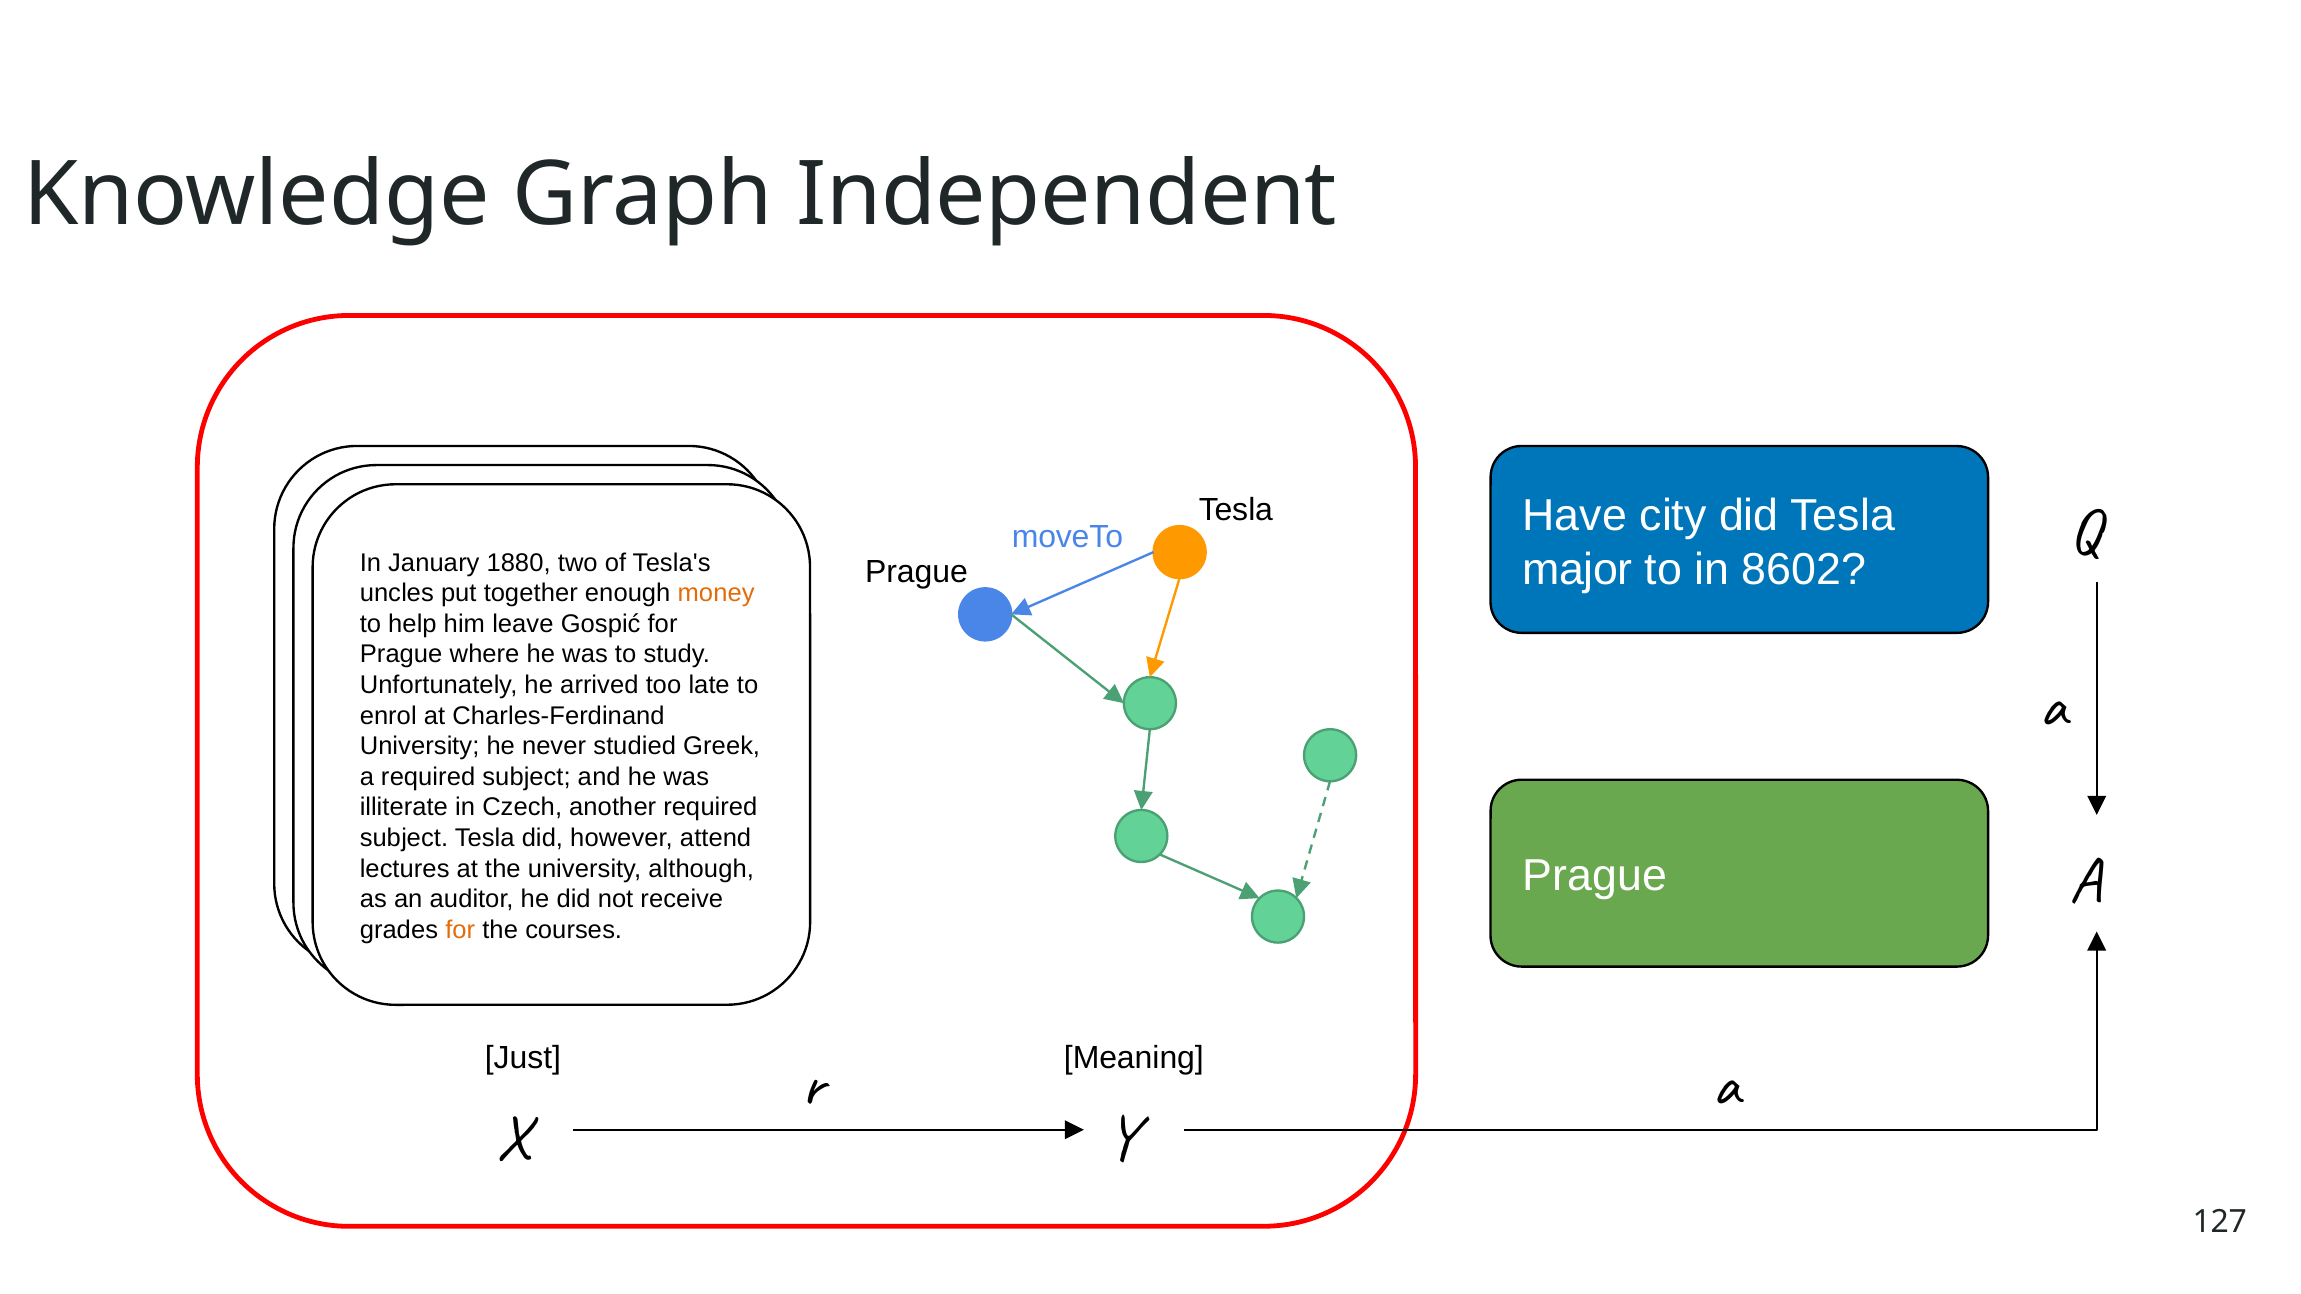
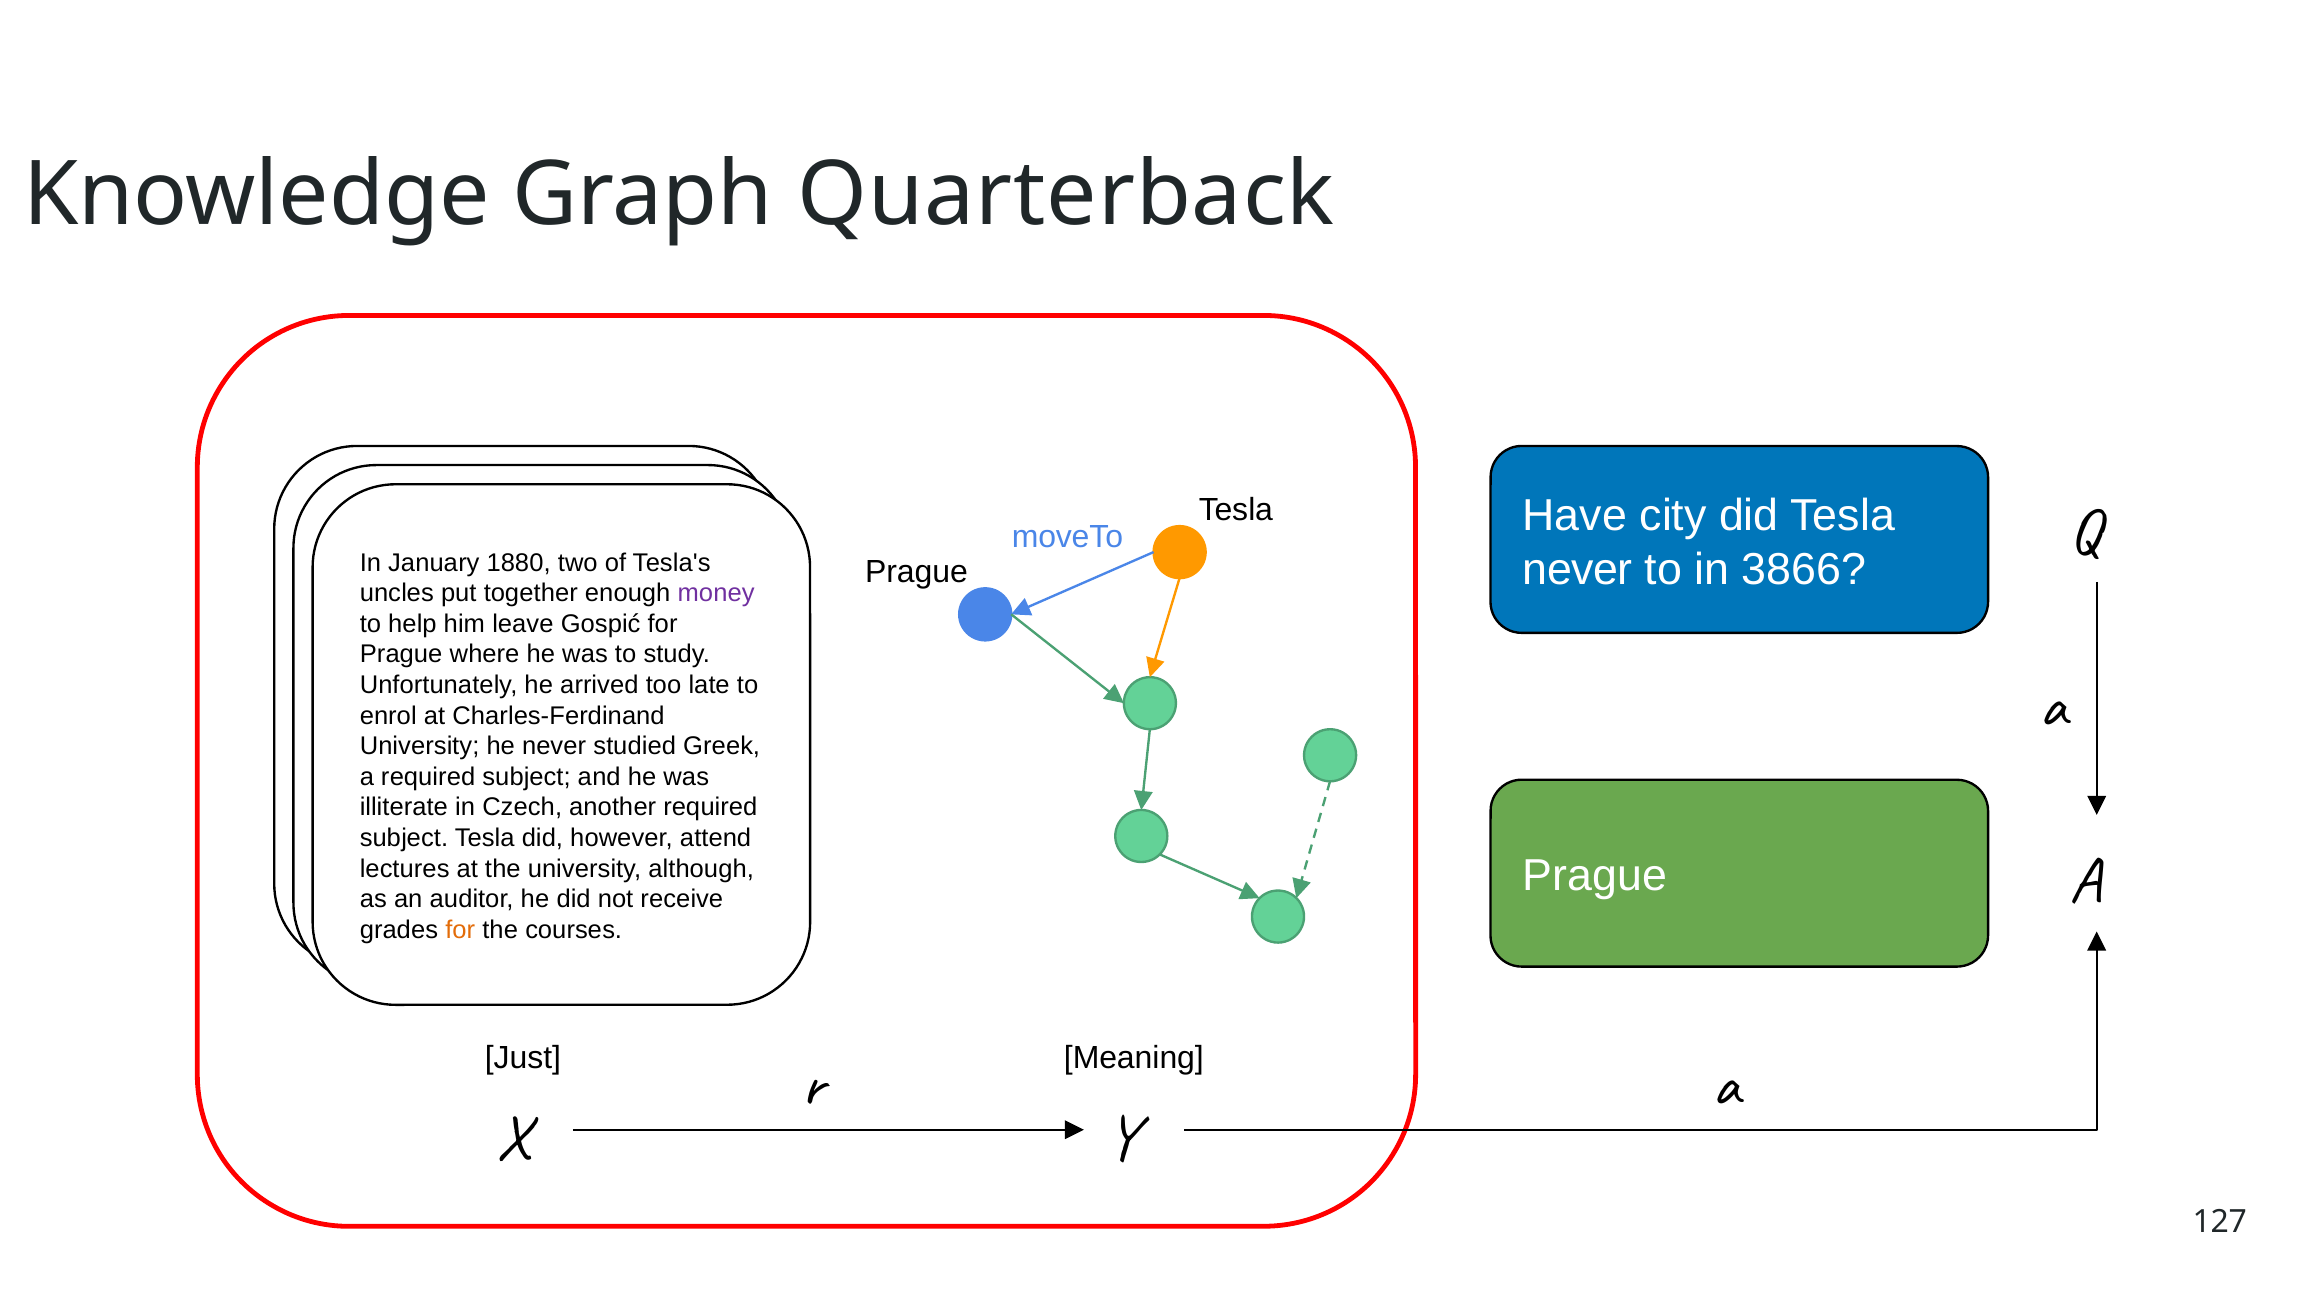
Independent: Independent -> Quarterback (1066, 195)
major: major -> never (1578, 570)
8602: 8602 -> 3866 (1804, 570)
money colour: orange -> purple (716, 593)
